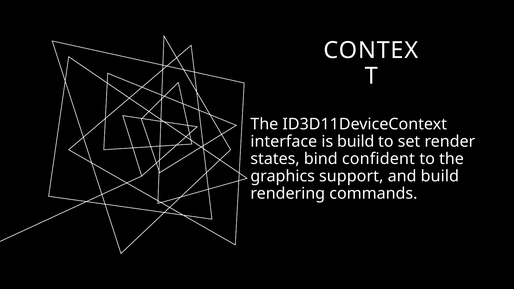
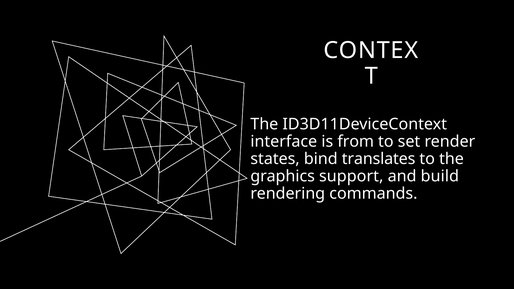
is build: build -> from (356, 141)
confident: confident -> translates (379, 159)
